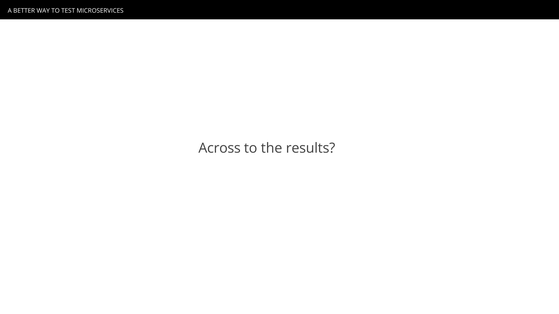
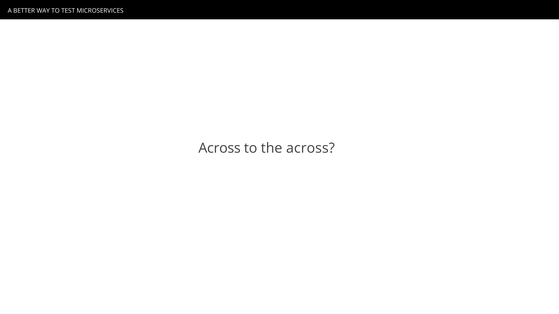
the results: results -> across (310, 149)
